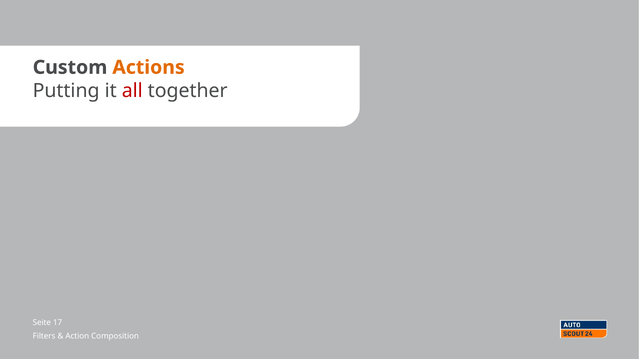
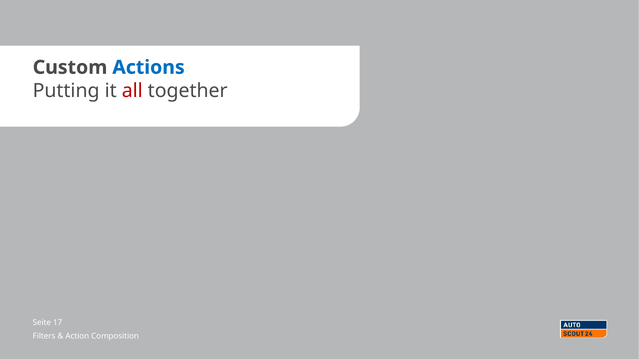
Actions colour: orange -> blue (149, 67)
